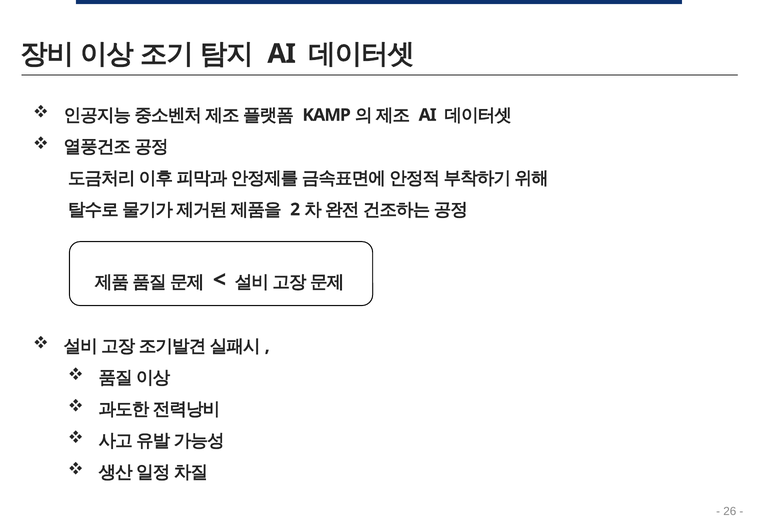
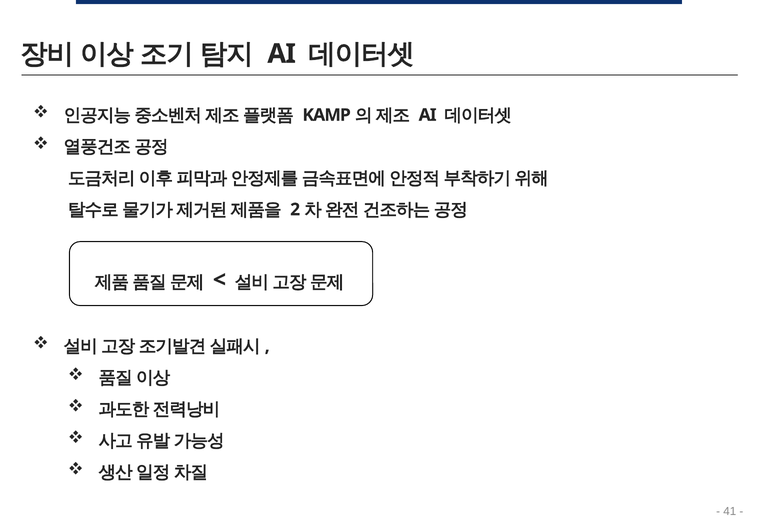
26: 26 -> 41 (730, 511)
